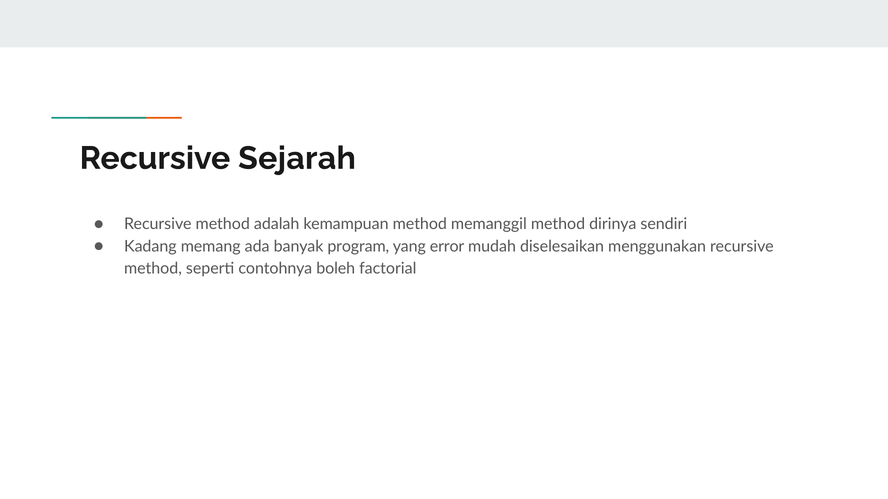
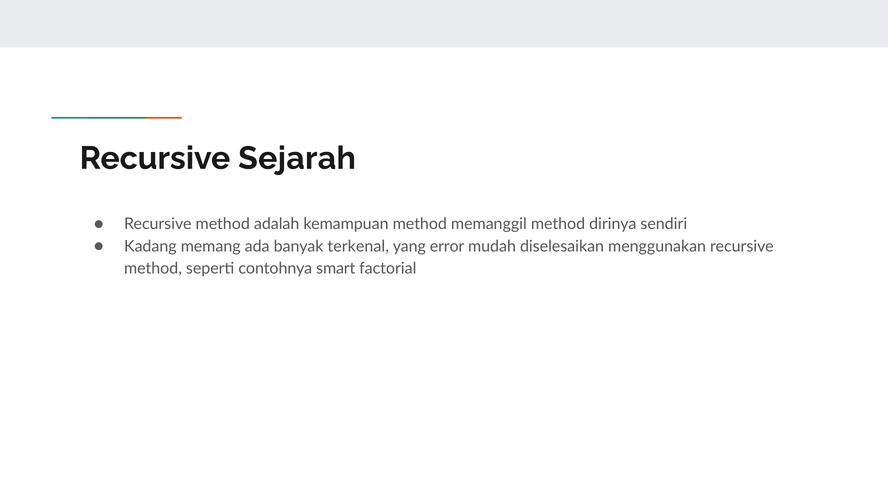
program: program -> terkenal (358, 247)
boleh: boleh -> smart (336, 269)
